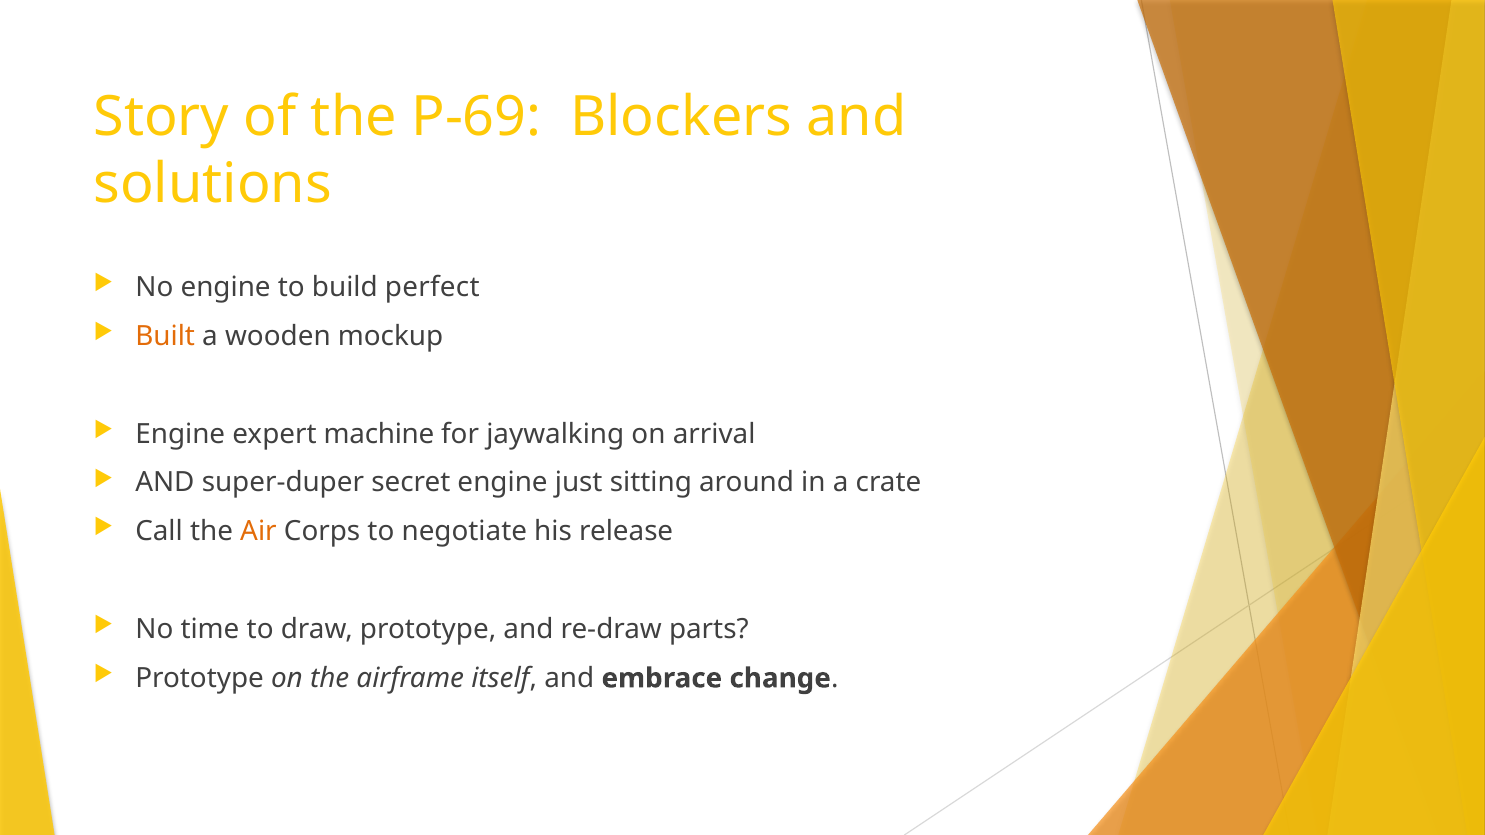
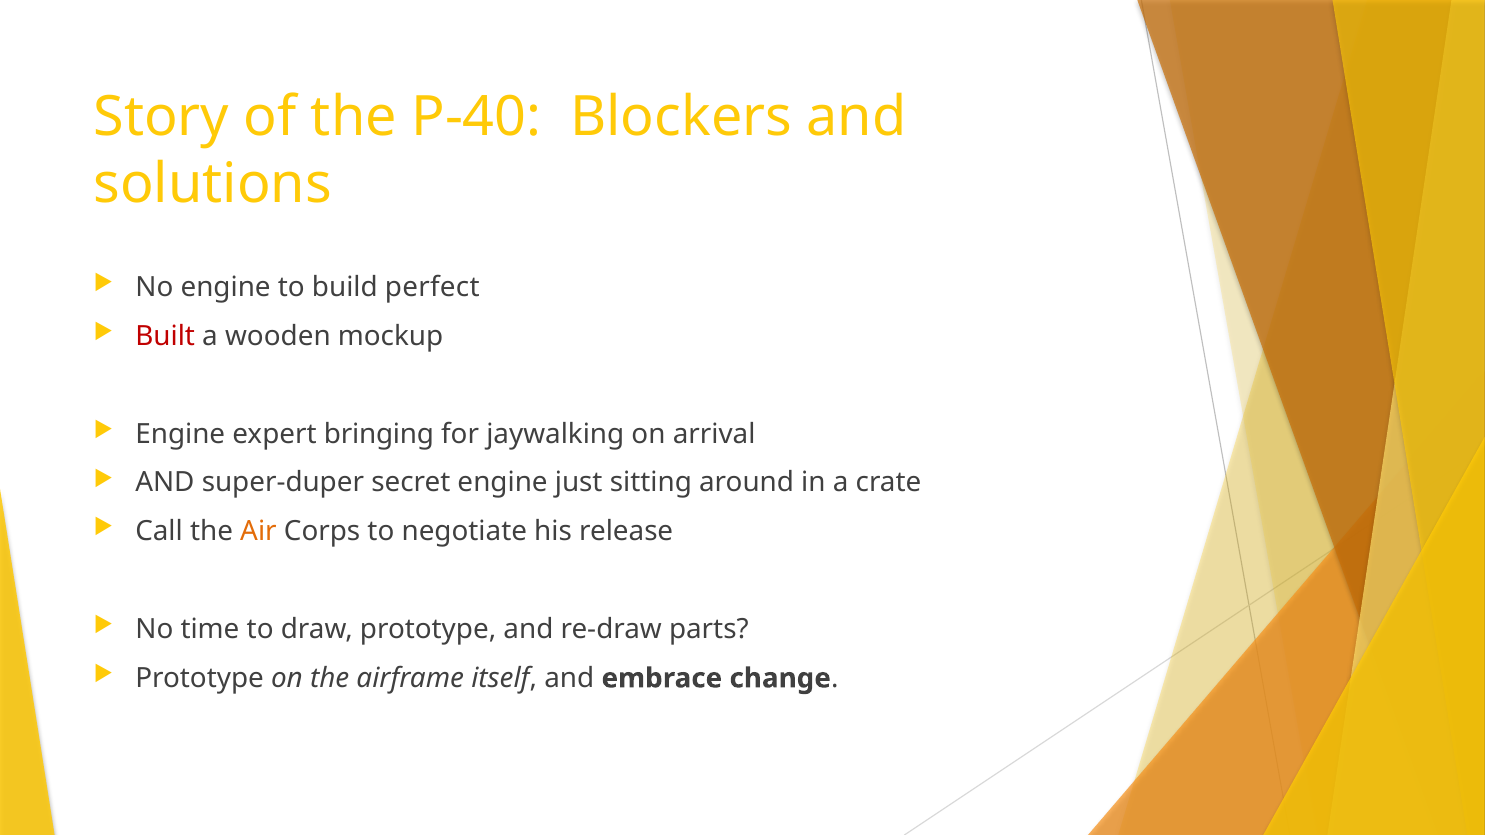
P-69: P-69 -> P-40 (476, 117)
Built colour: orange -> red (165, 336)
machine: machine -> bringing (379, 434)
